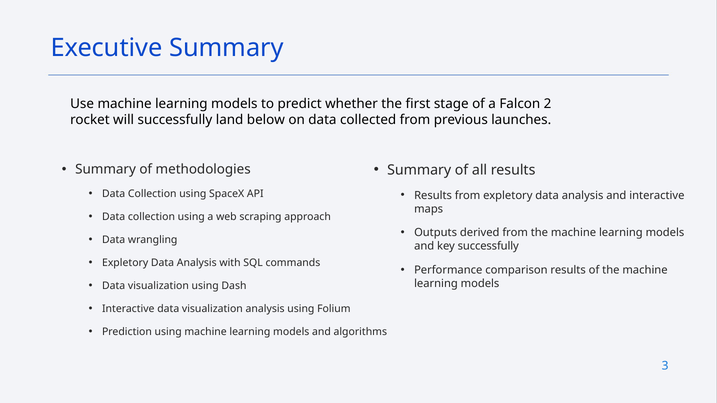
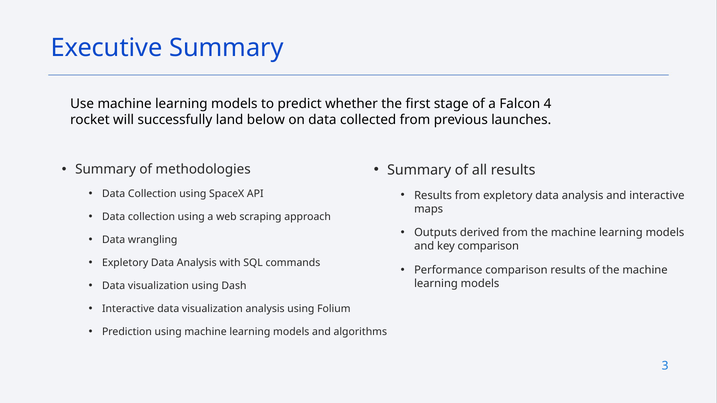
2: 2 -> 4 (548, 104)
key successfully: successfully -> comparison (488, 246)
